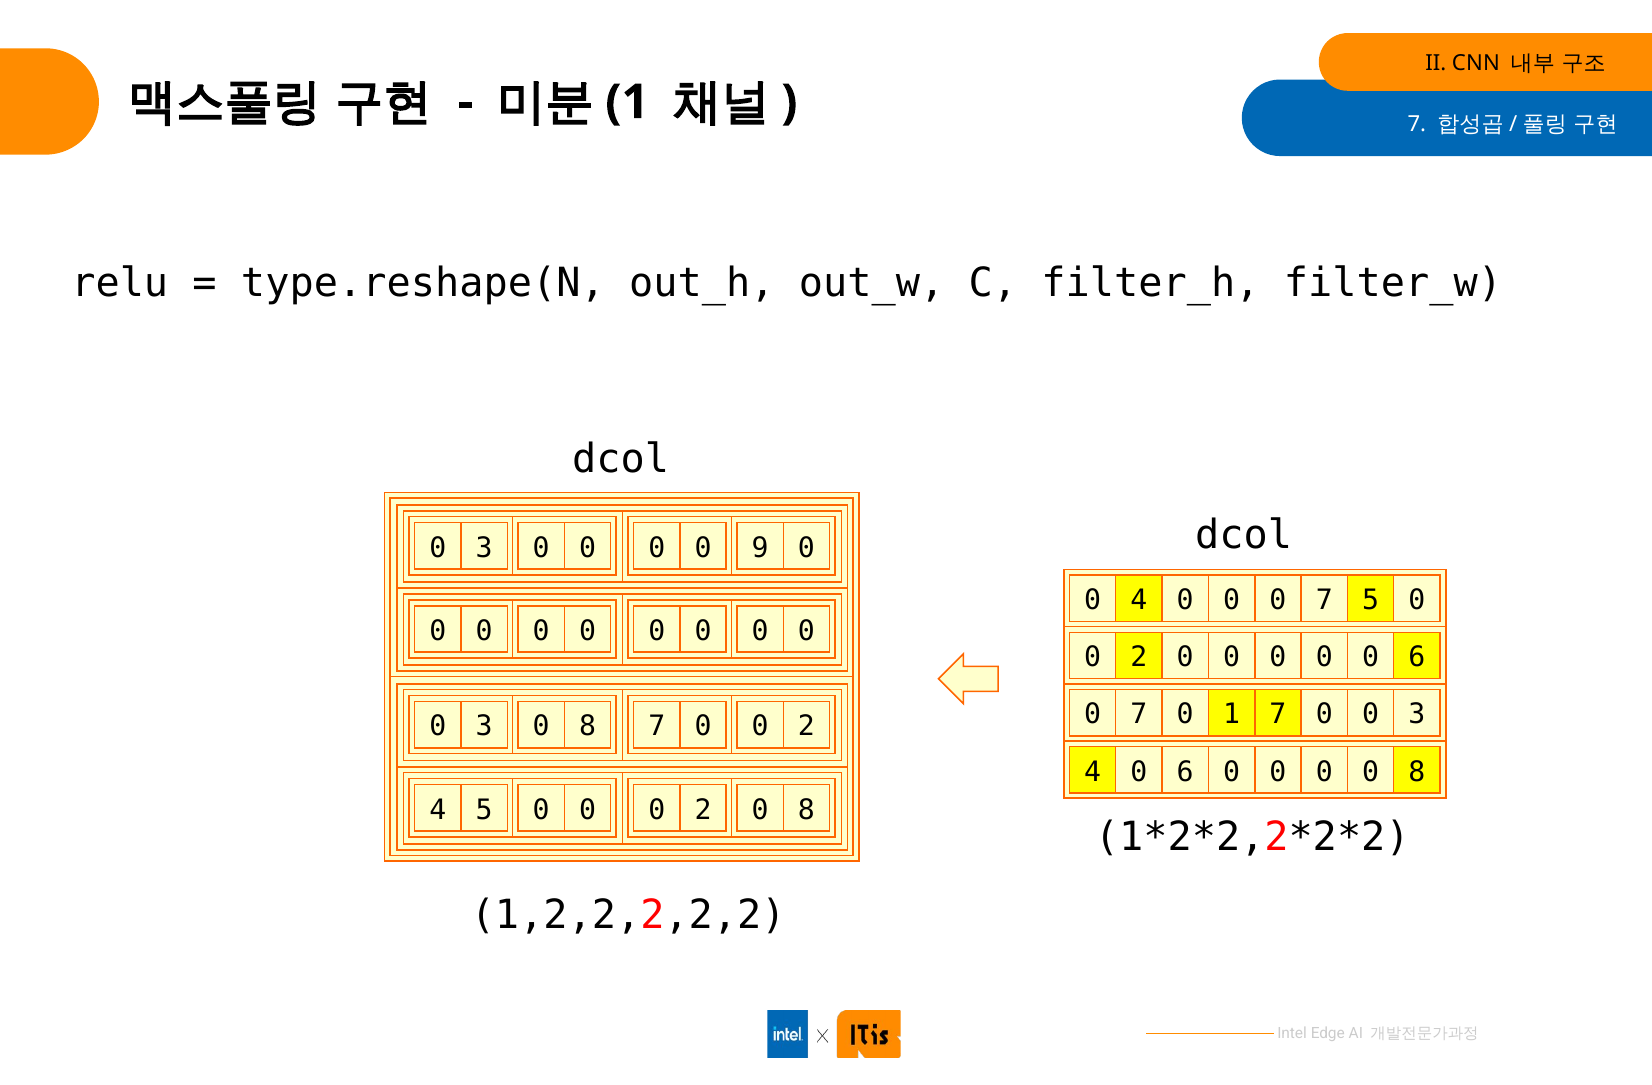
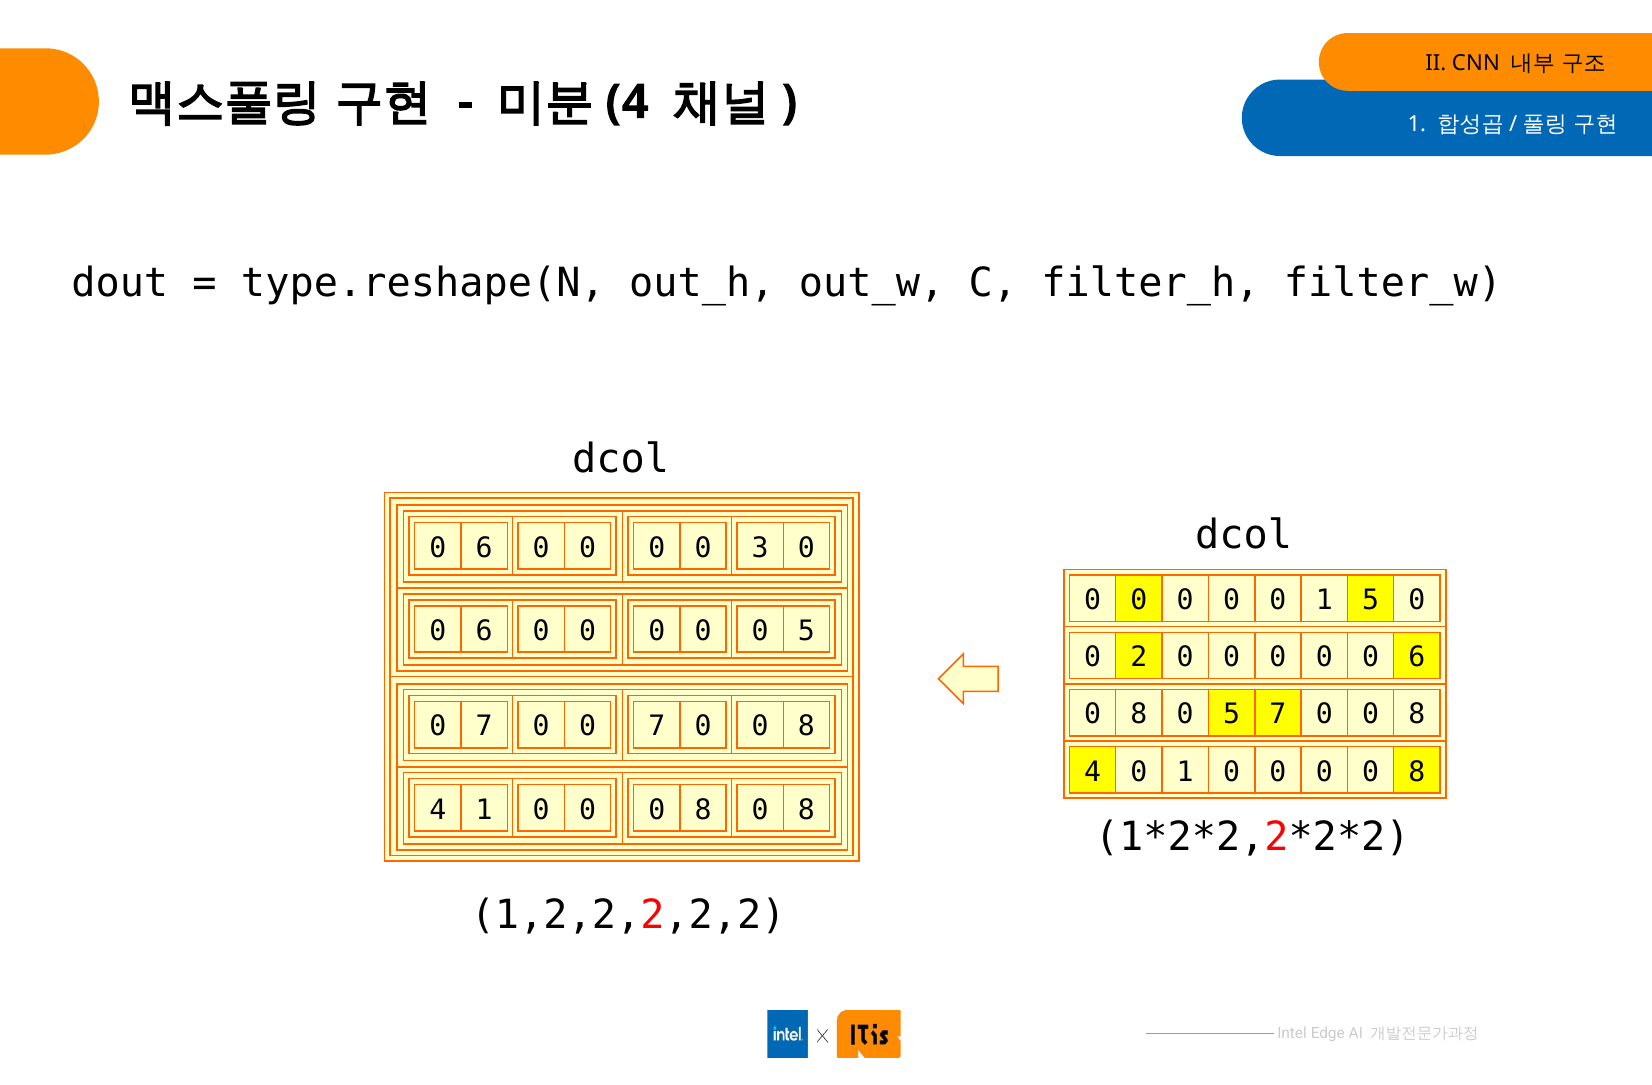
1: 1 -> 4 (627, 102)
7: 7 -> 1 (1417, 124)
relu: relu -> dout (120, 284)
3: 3 -> 6 (484, 548)
0 9: 9 -> 3 (760, 548)
4: 4 -> 0 (1139, 600)
0 0 7: 7 -> 1 (1324, 600)
0: 0 -> 6 (484, 631)
0: 0 -> 5 (806, 631)
7: 7 -> 8 (1139, 715)
1: 1 -> 5 (1232, 715)
3: 3 -> 8 (1417, 715)
3: 3 -> 7 (484, 727)
8: 8 -> 0 (588, 727)
2: 2 -> 8 (806, 727)
4 0 6: 6 -> 1 (1185, 772)
4 5: 5 -> 1 (484, 810)
2: 2 -> 8 (703, 810)
